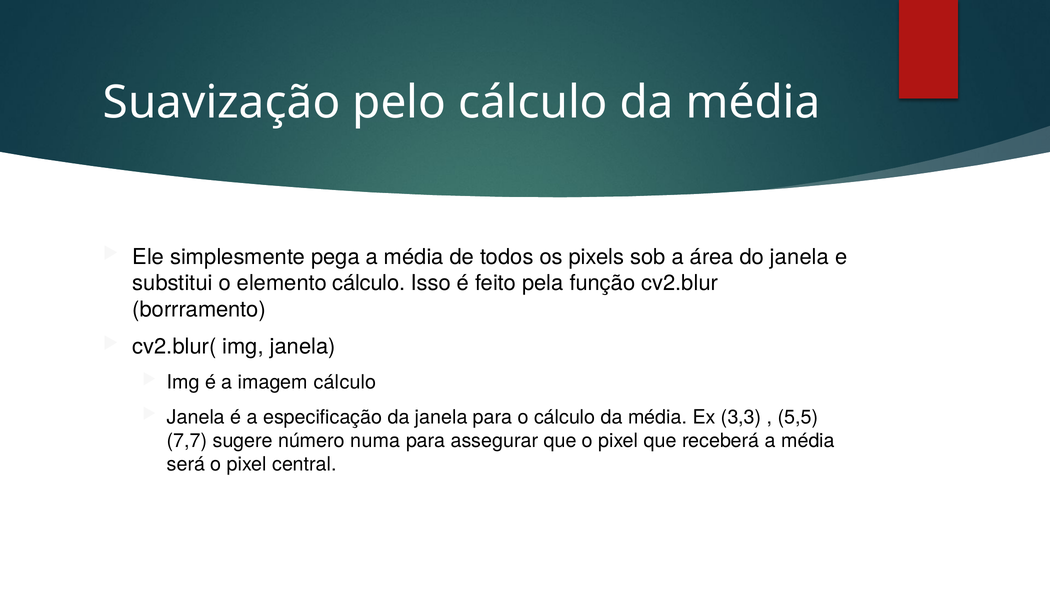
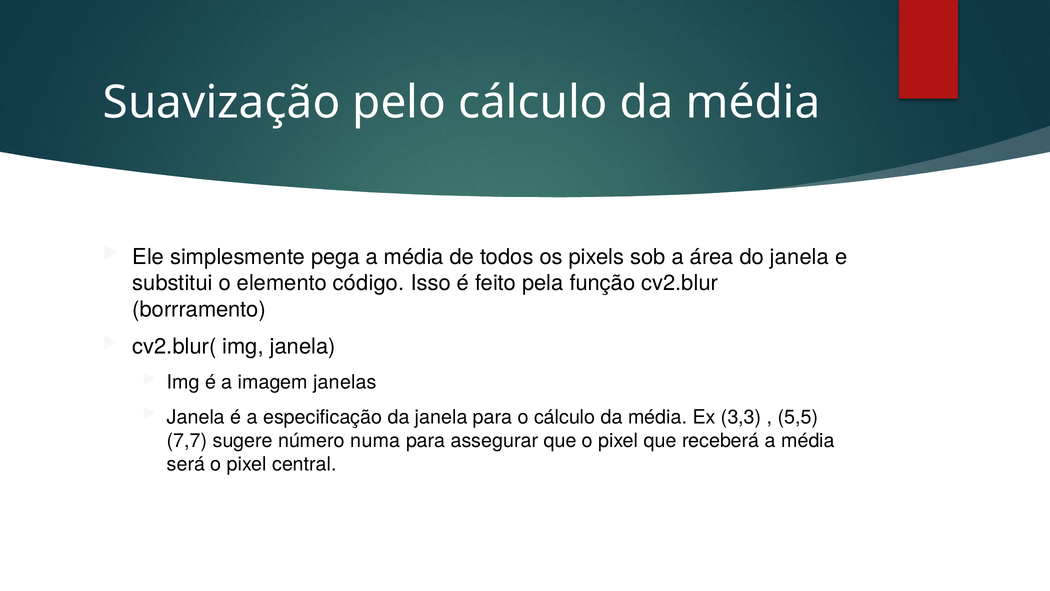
elemento cálculo: cálculo -> código (369, 283)
imagem cálculo: cálculo -> janelas (345, 382)
